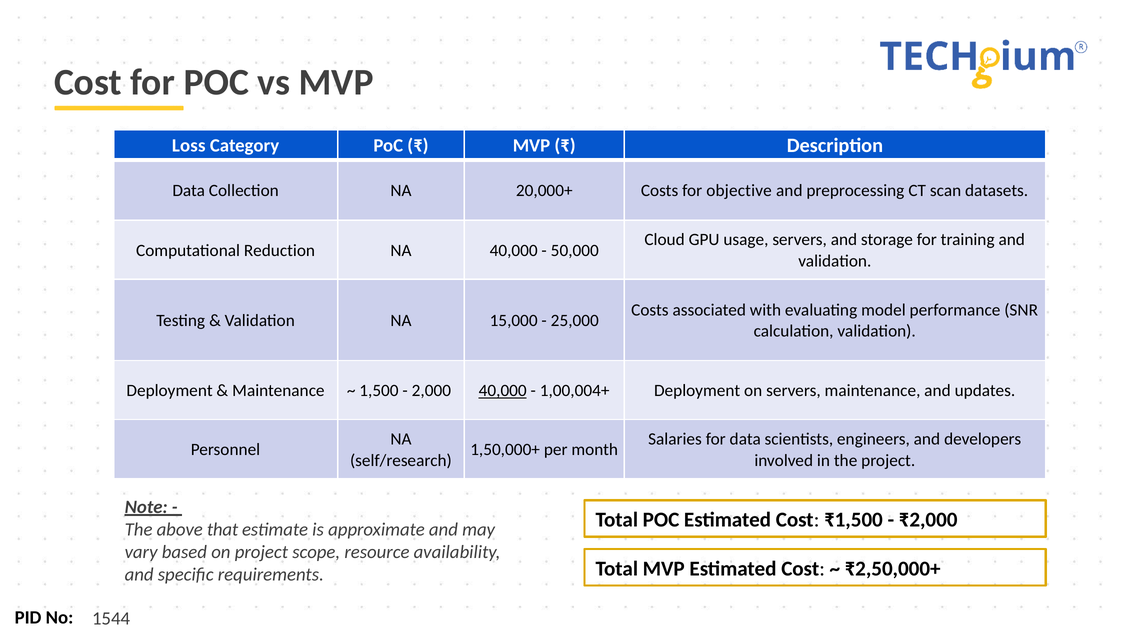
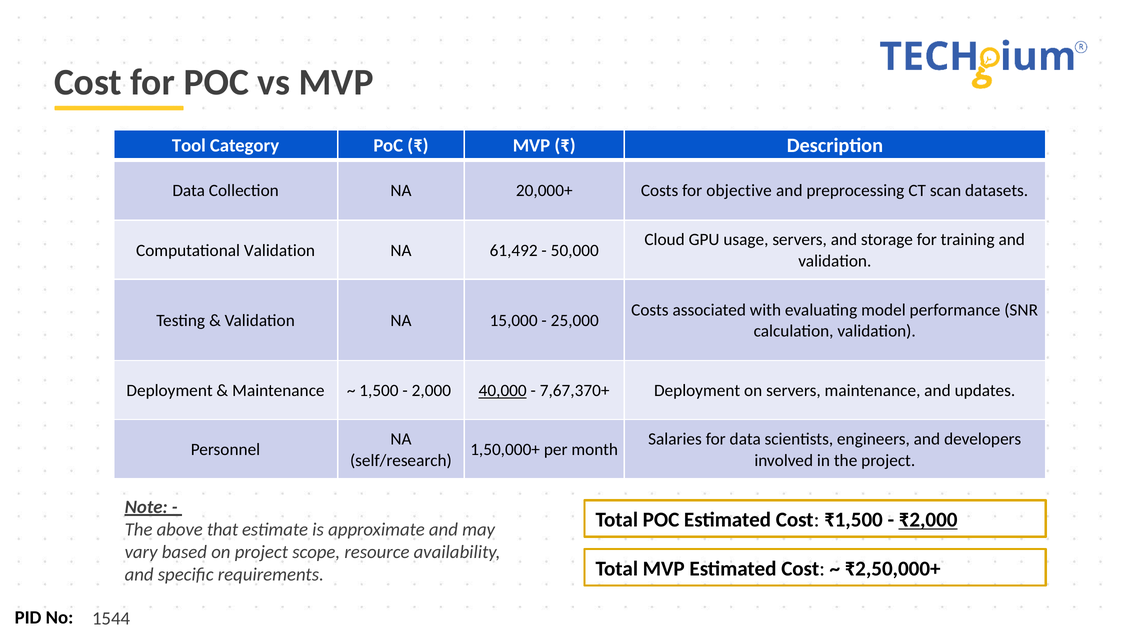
Loss: Loss -> Tool (189, 146)
Computational Reduction: Reduction -> Validation (279, 251)
NA 40,000: 40,000 -> 61,492 (514, 251)
1,00,004+: 1,00,004+ -> 7,67,370+ (575, 391)
₹2,000 underline: none -> present (928, 520)
